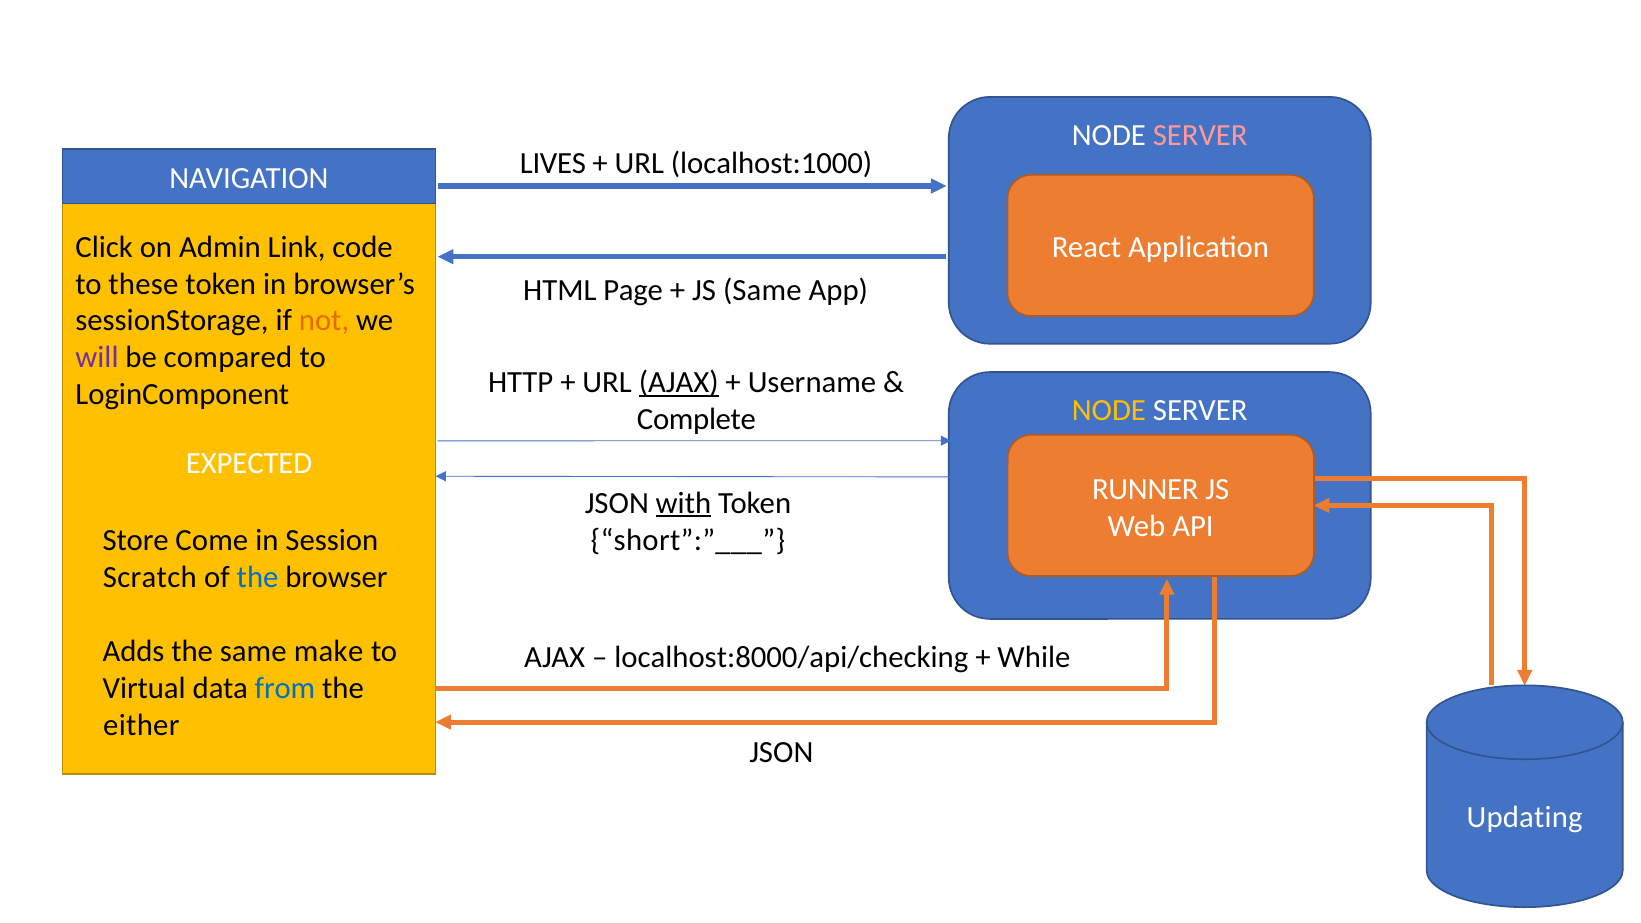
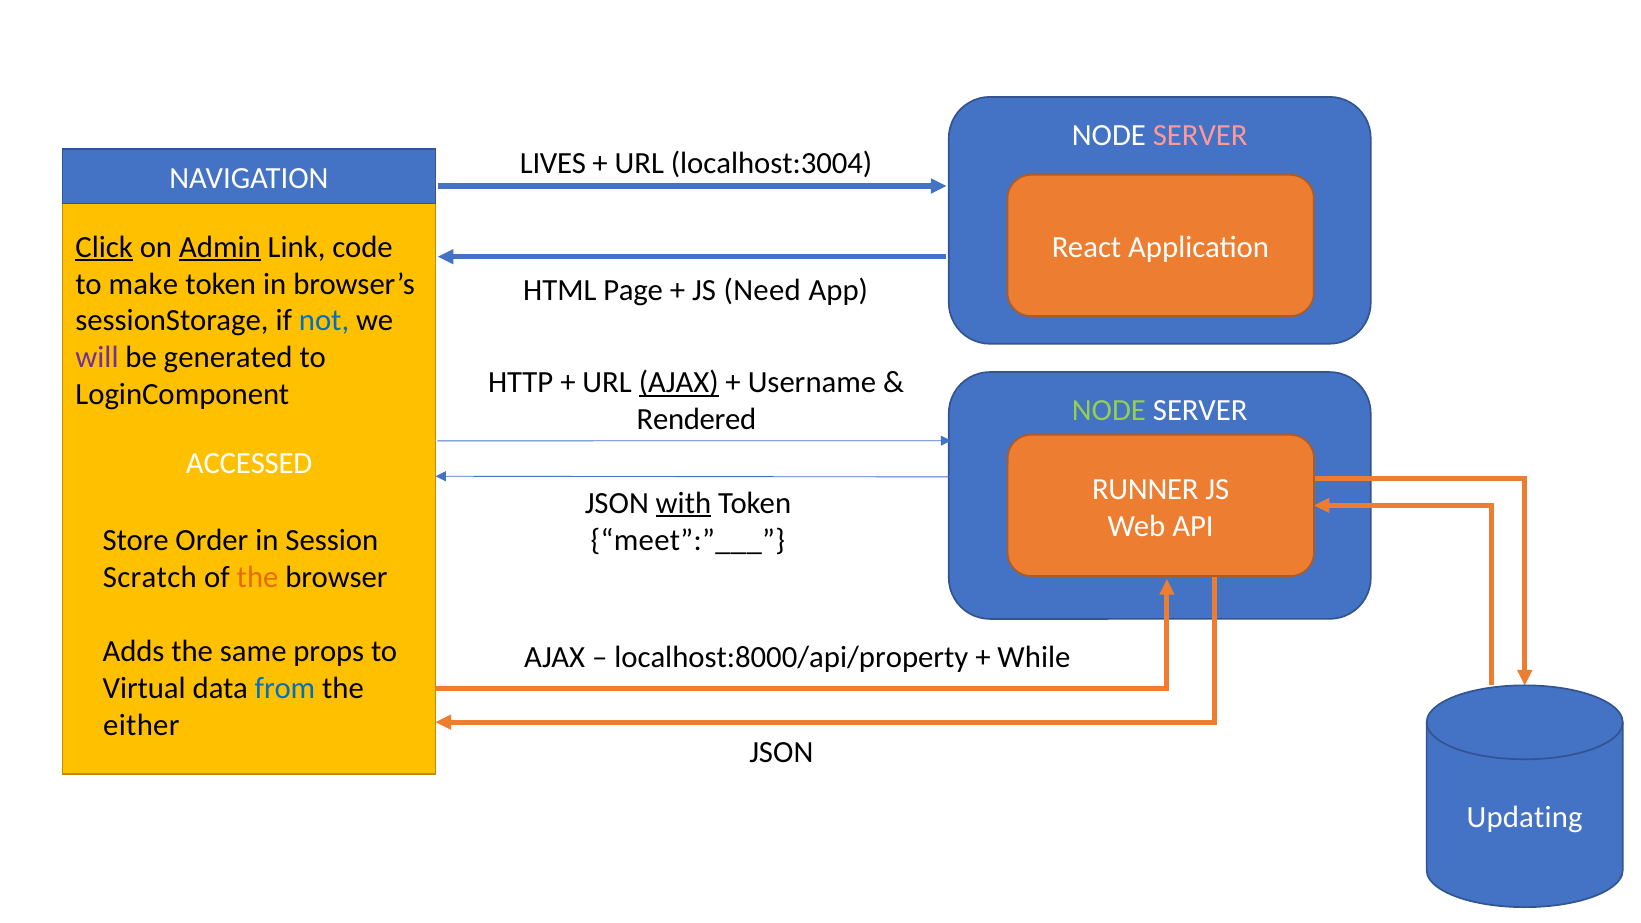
localhost:1000: localhost:1000 -> localhost:3004 (772, 163)
Click underline: none -> present (104, 247)
Admin underline: none -> present (220, 247)
these: these -> make (143, 284)
JS Same: Same -> Need (762, 291)
not colour: orange -> blue (324, 321)
compared: compared -> generated (228, 358)
NODE colour: yellow -> light green (1109, 411)
Complete: Complete -> Rendered (696, 420)
EXPECTED: EXPECTED -> ACCESSED (249, 464)
short”:”___: short”:”___ -> meet”:”___ (688, 540)
Come: Come -> Order (212, 541)
the colour: blue -> orange (258, 578)
make: make -> props (329, 651)
localhost:8000/api/checking: localhost:8000/api/checking -> localhost:8000/api/property (791, 657)
